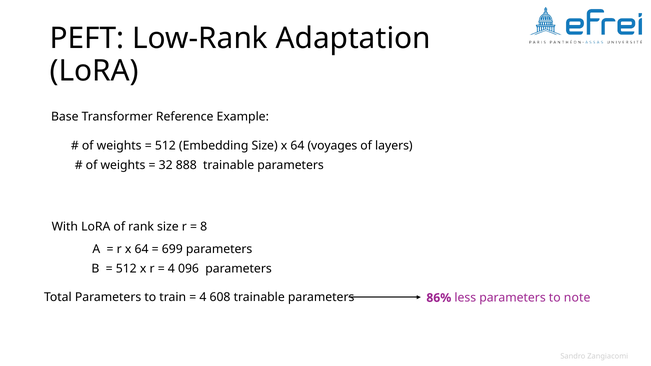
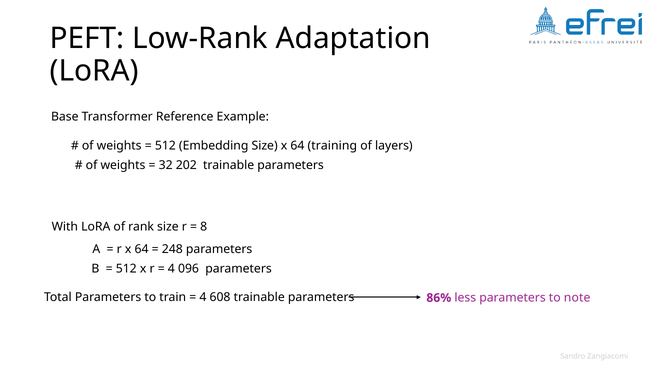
voyages: voyages -> training (332, 146)
888: 888 -> 202 (186, 165)
699: 699 -> 248 (172, 249)
